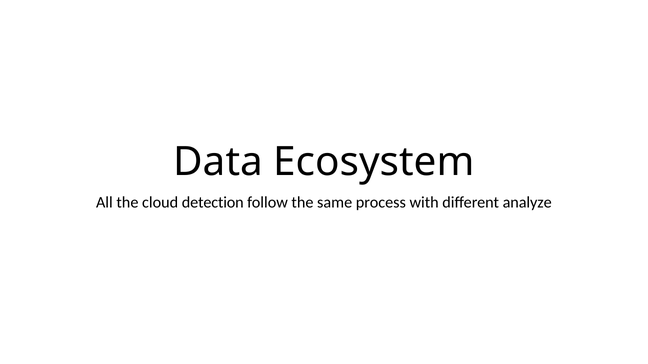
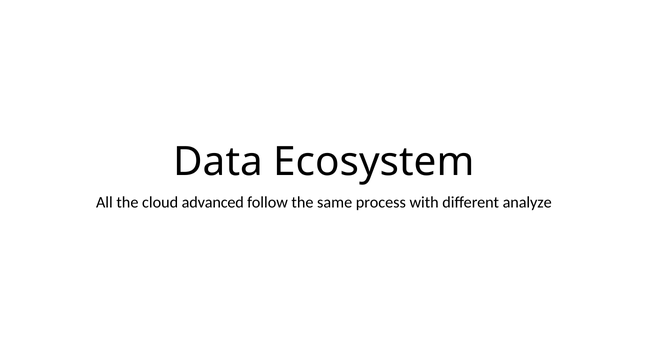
detection: detection -> advanced (213, 203)
